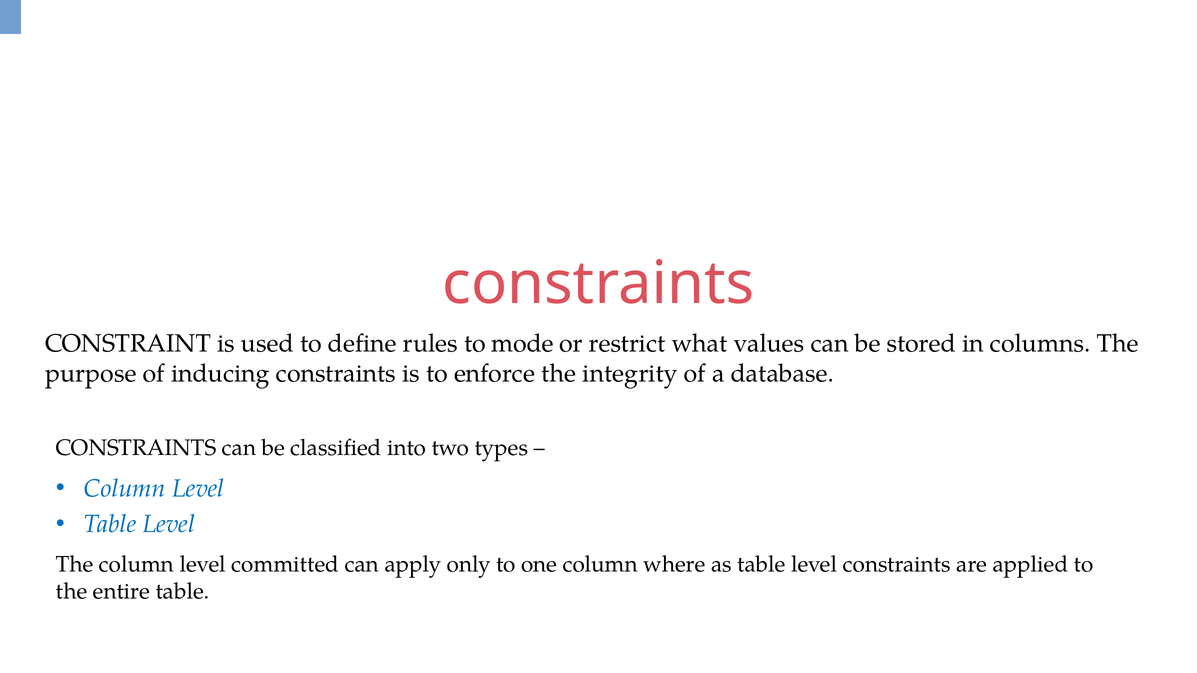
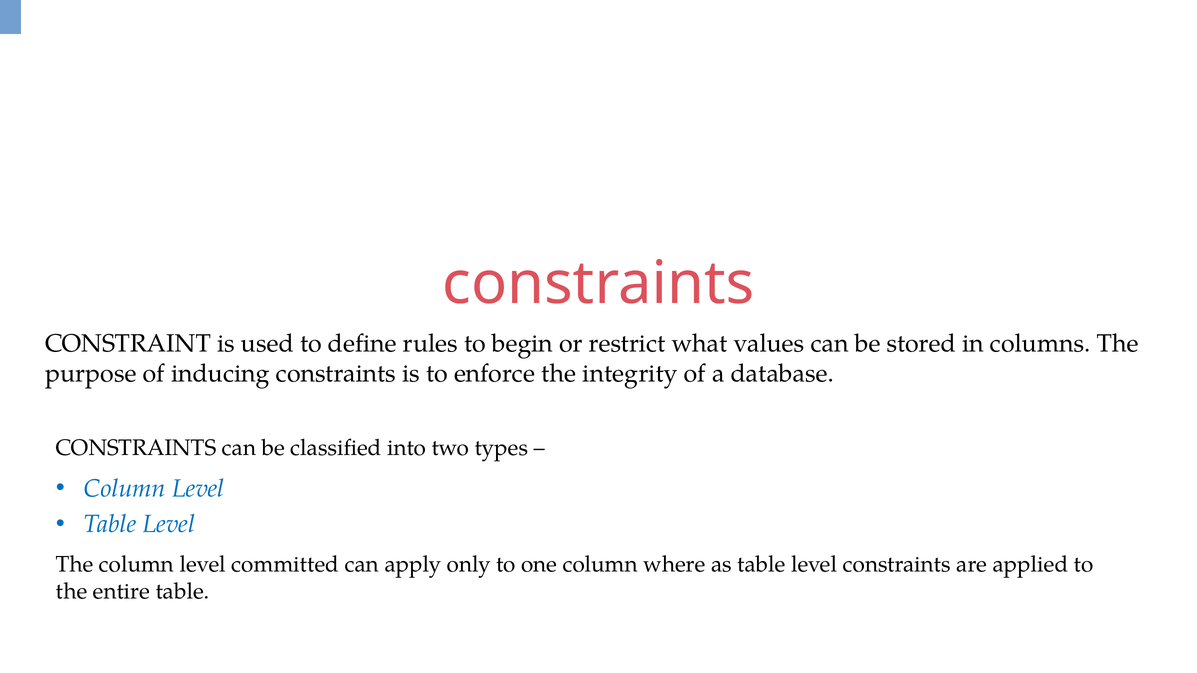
mode: mode -> begin (522, 344)
